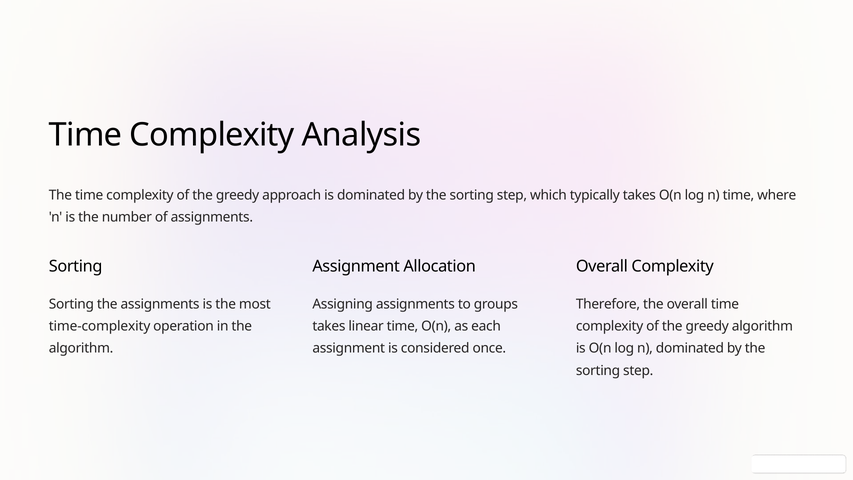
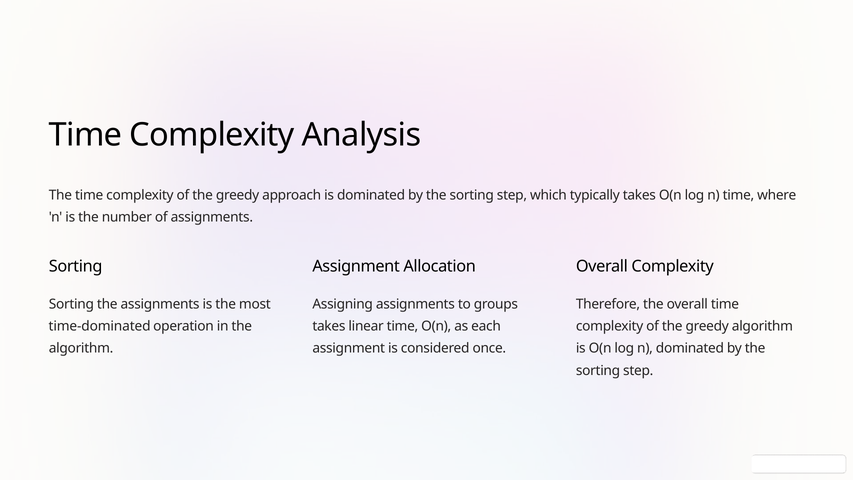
time-complexity: time-complexity -> time-dominated (100, 326)
